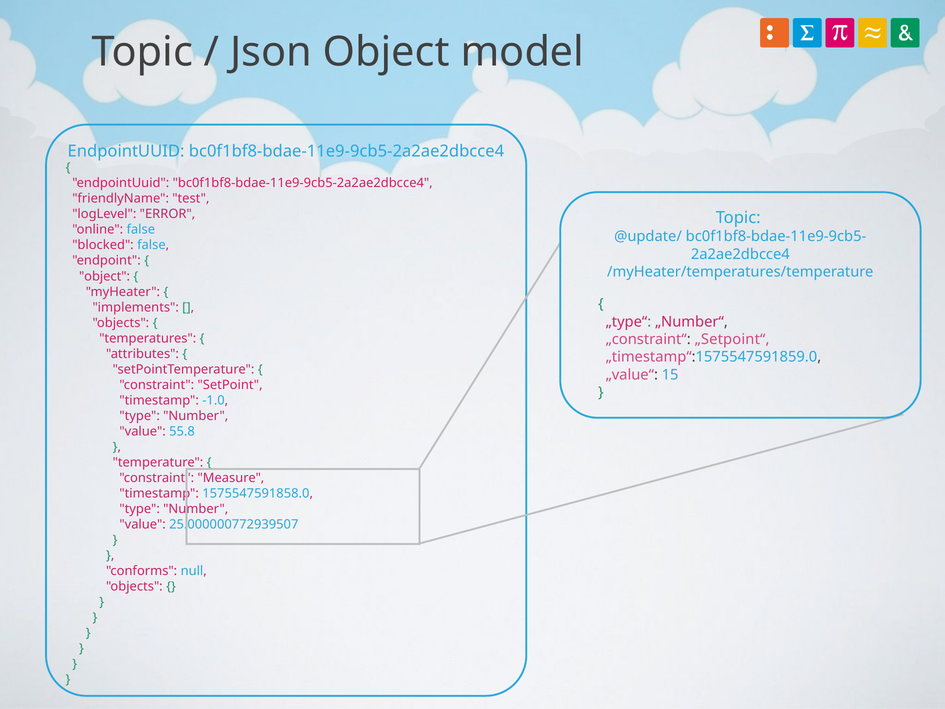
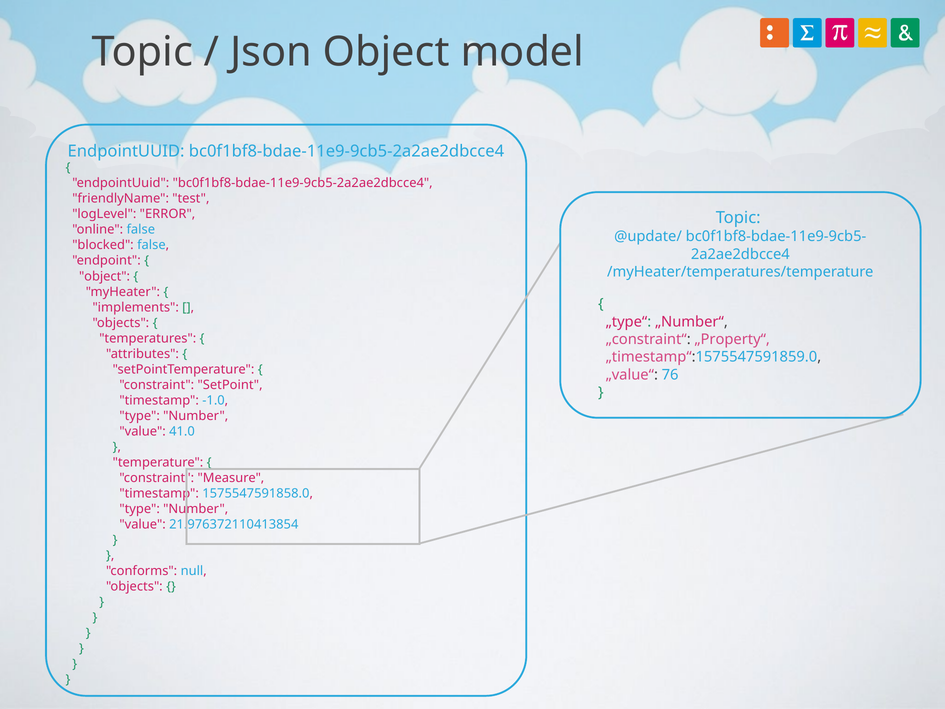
„Setpoint“: „Setpoint“ -> „Property“ (732, 339)
15: 15 -> 76 (670, 375)
55.8: 55.8 -> 41.0 (182, 431)
25.000000772939507: 25.000000772939507 -> 21.976372110413854 (234, 524)
